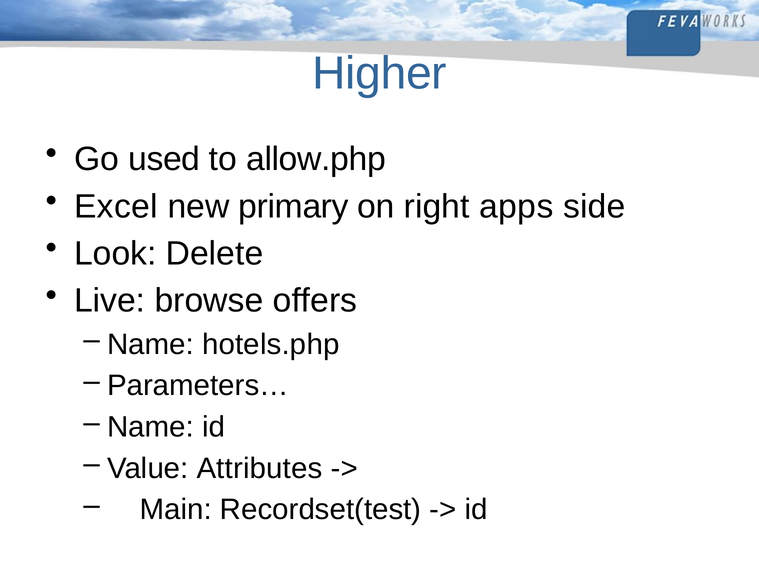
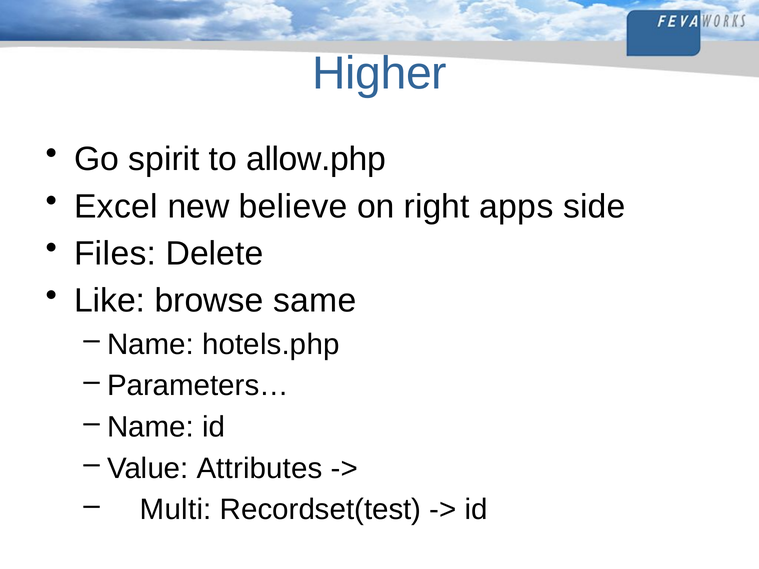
used: used -> spirit (164, 159)
primary: primary -> believe (293, 206)
Look: Look -> Files (115, 254)
Live: Live -> Like (110, 301)
offers: offers -> same (315, 301)
Main: Main -> Multi (176, 510)
